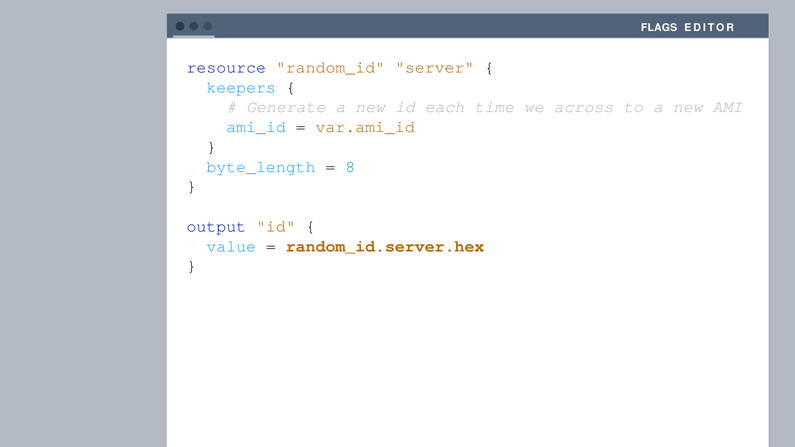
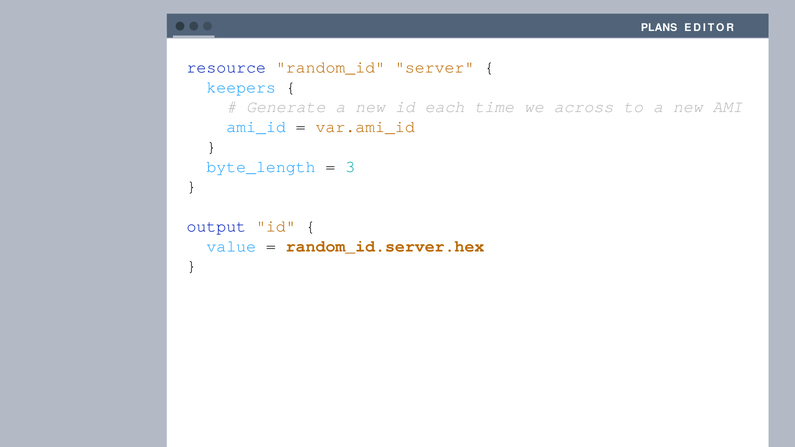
FLAGS: FLAGS -> PLANS (659, 28)
8: 8 -> 3 (350, 167)
